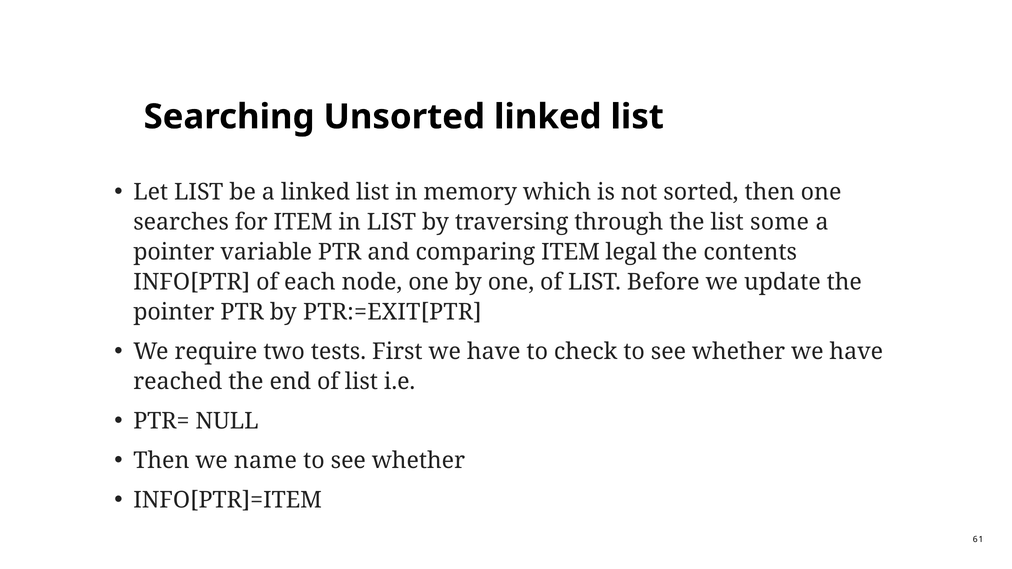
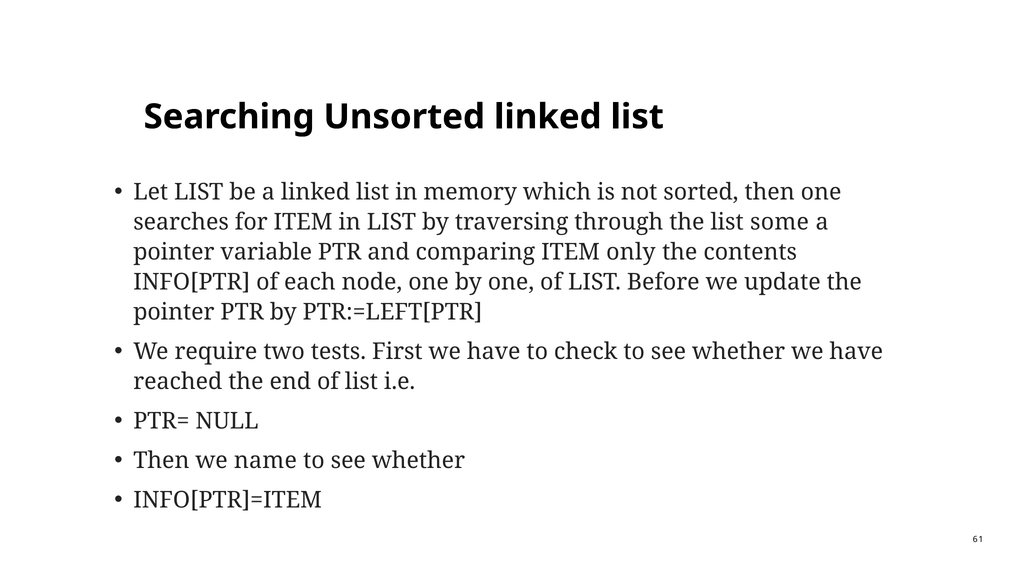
legal: legal -> only (631, 252)
PTR:=EXIT[PTR: PTR:=EXIT[PTR -> PTR:=LEFT[PTR (393, 312)
